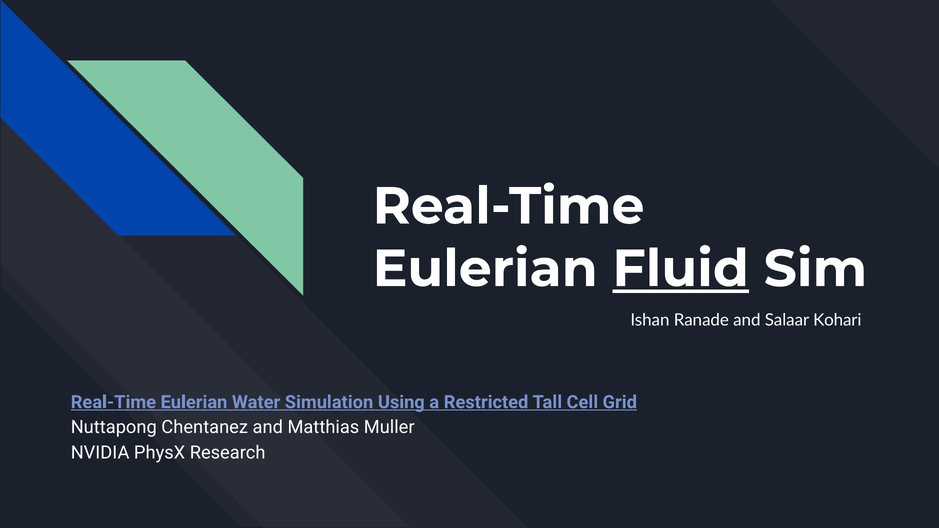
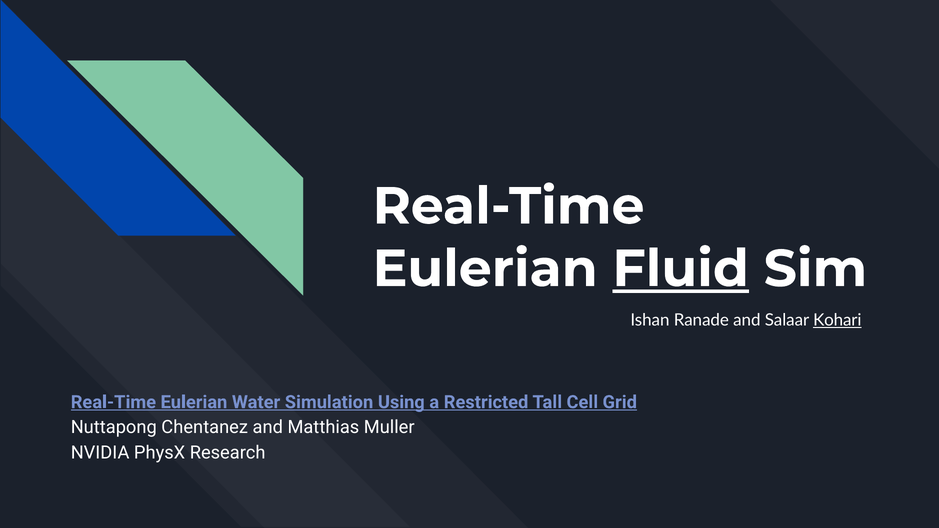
Kohari underline: none -> present (837, 320)
